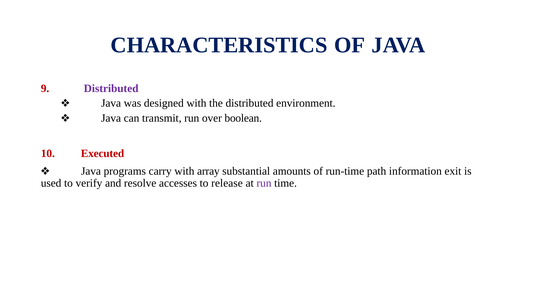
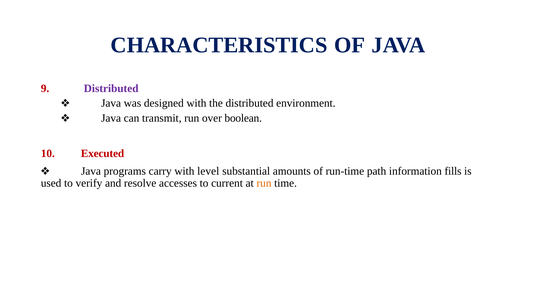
array: array -> level (208, 171)
exit: exit -> fills (453, 171)
release: release -> current (227, 183)
run colour: purple -> orange (264, 183)
